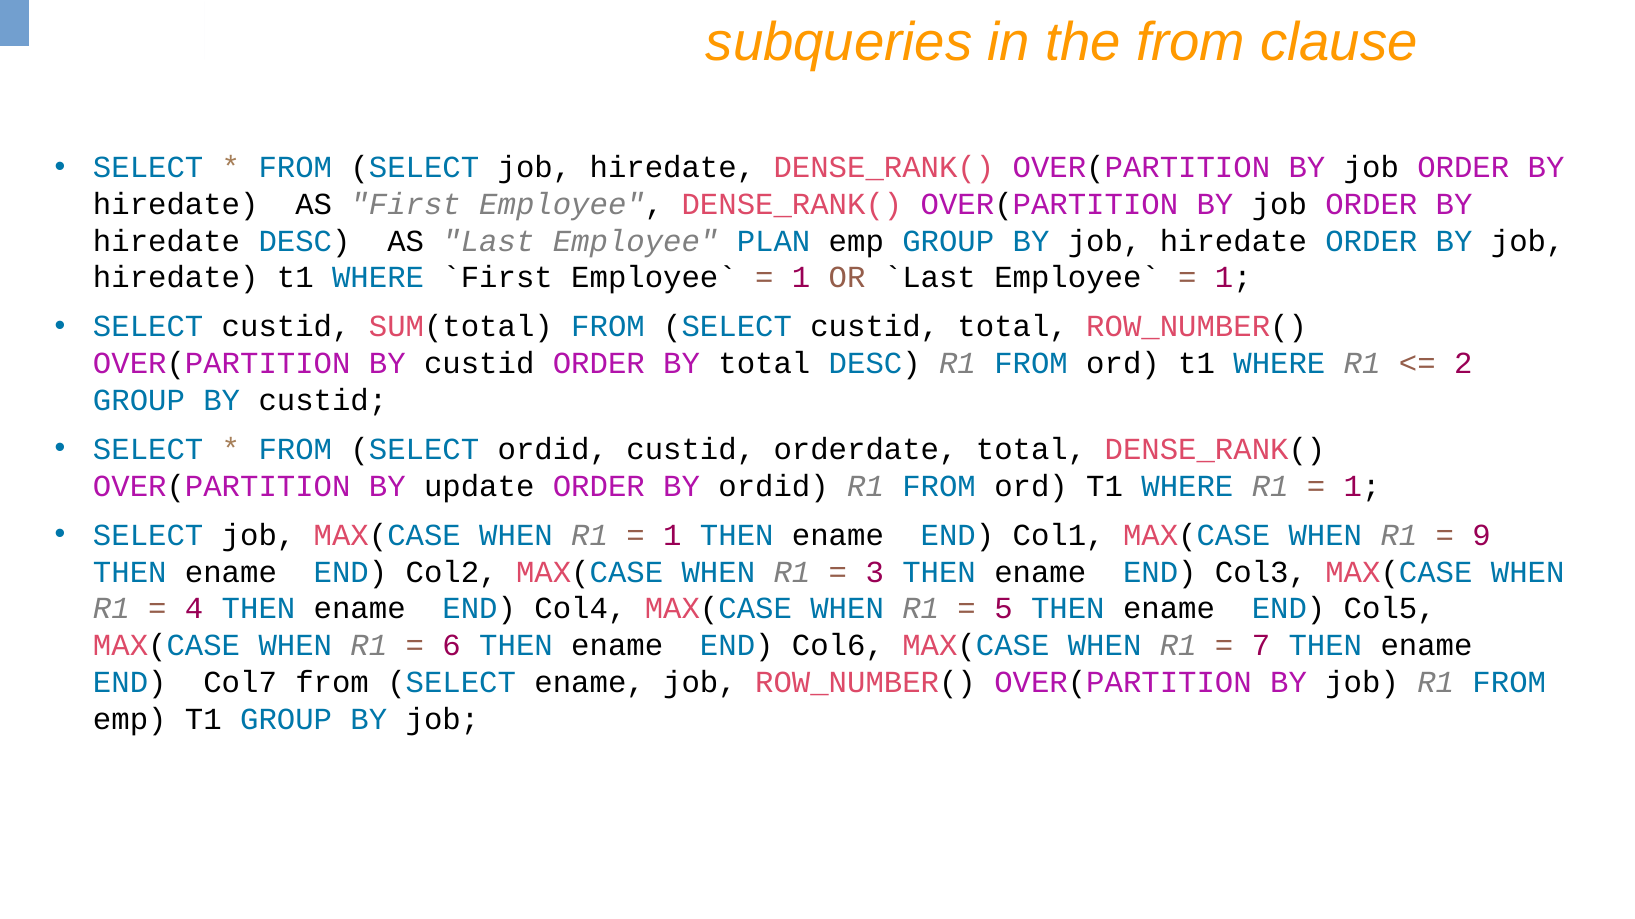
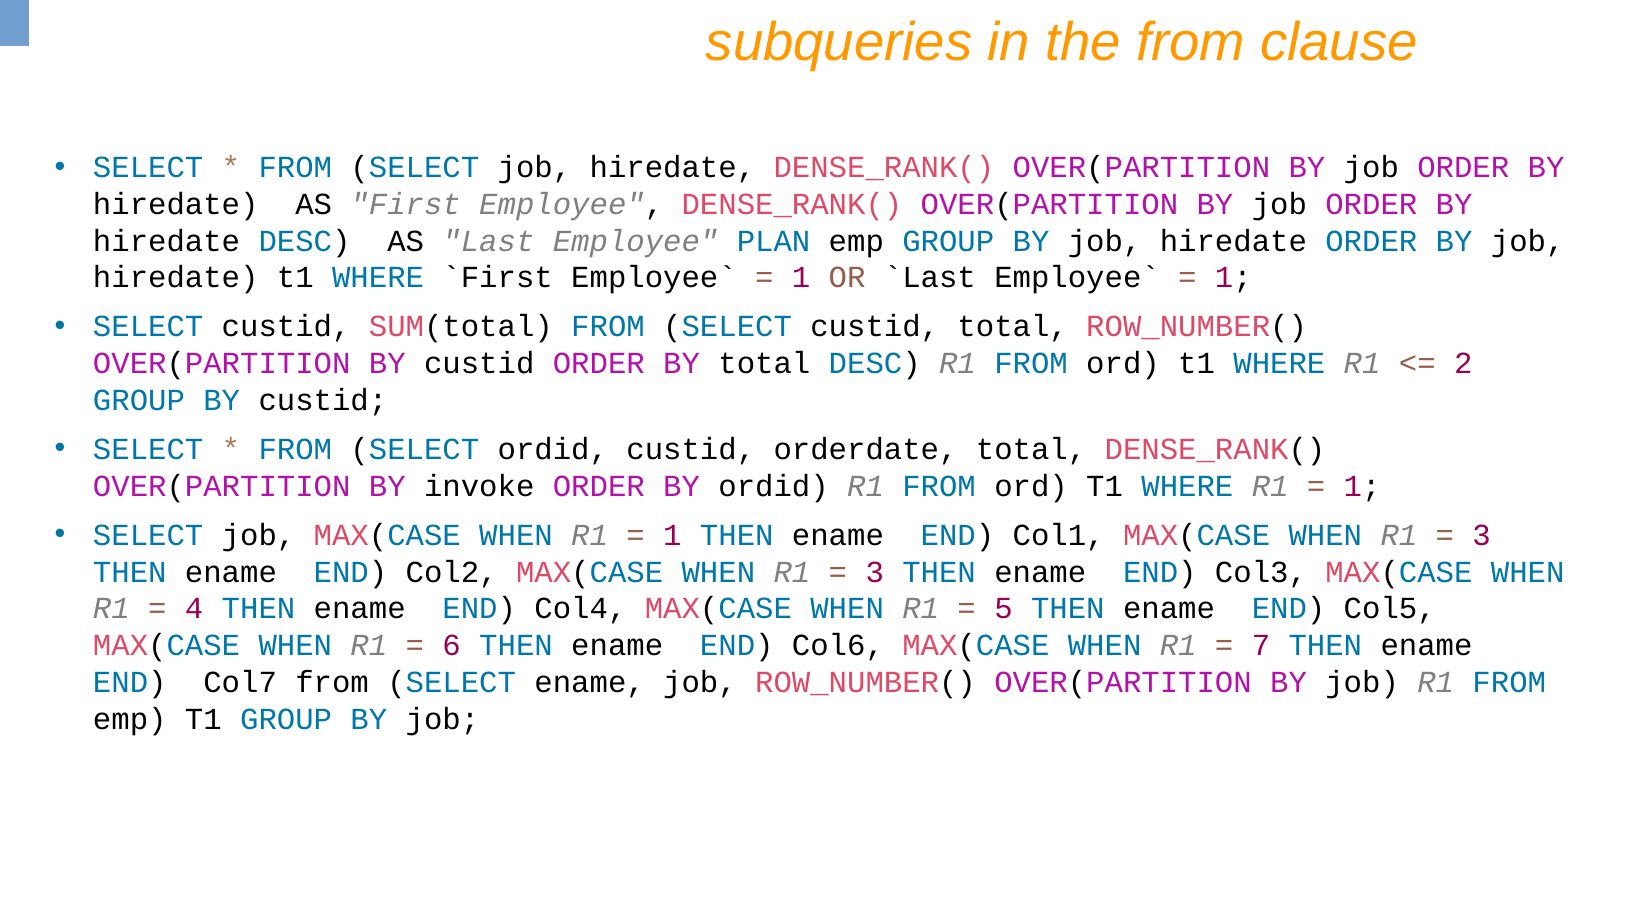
update: update -> invoke (479, 487)
9: 9 -> 3 (1482, 536)
